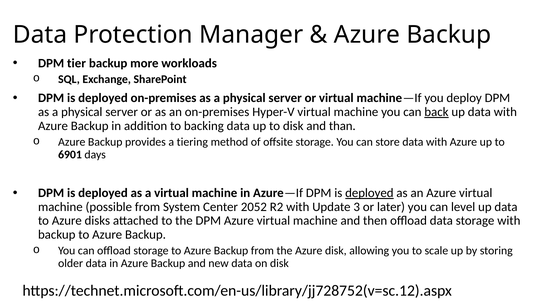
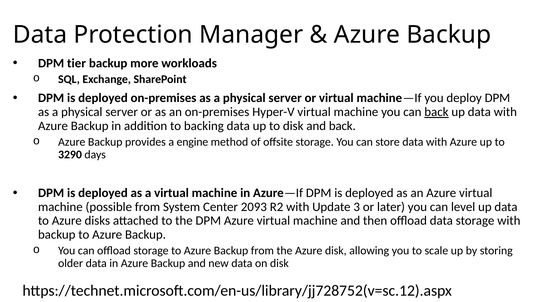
and than: than -> back (342, 126)
tiering: tiering -> engine (192, 142)
6901: 6901 -> 3290 (70, 154)
deployed underline: present -> none (369, 193)
2052: 2052 -> 2093 (254, 207)
